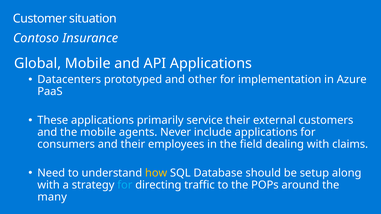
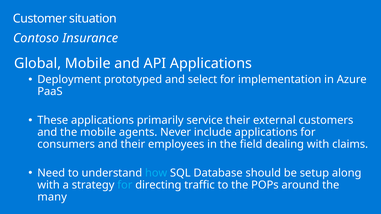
Datacenters: Datacenters -> Deployment (69, 80)
other: other -> select (202, 80)
how colour: yellow -> light blue (156, 173)
